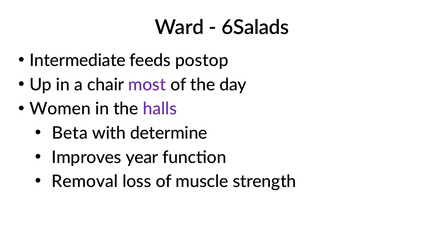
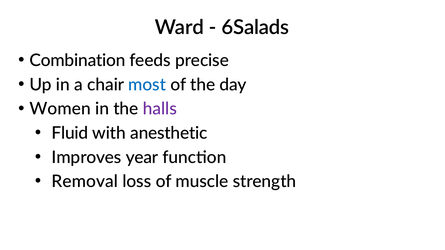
Intermediate: Intermediate -> Combination (78, 61)
postop: postop -> precise (202, 61)
most colour: purple -> blue (147, 85)
Beta: Beta -> Fluid (70, 133)
determine: determine -> anesthetic (169, 133)
